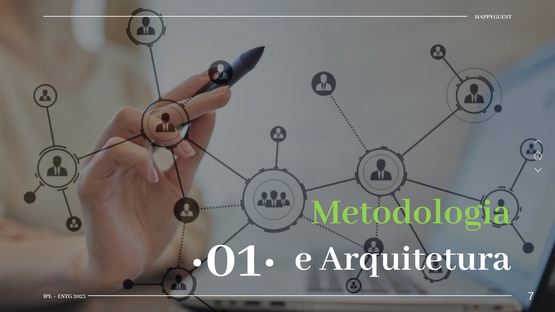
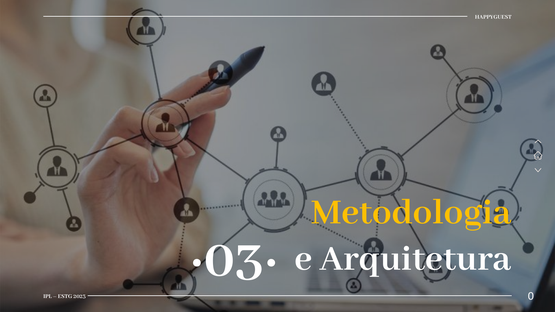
Metodologia colour: light green -> yellow (411, 211)
·01·: ·01· -> ·03· (234, 257)
7: 7 -> 0 (531, 296)
